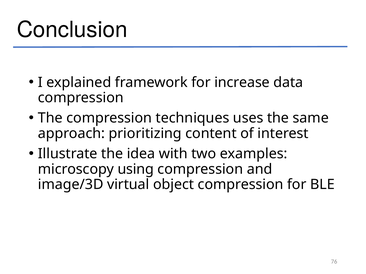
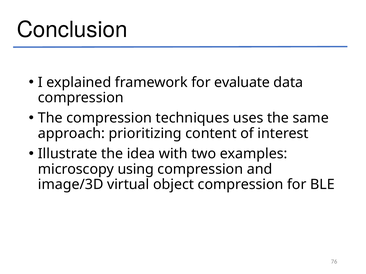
increase: increase -> evaluate (242, 82)
